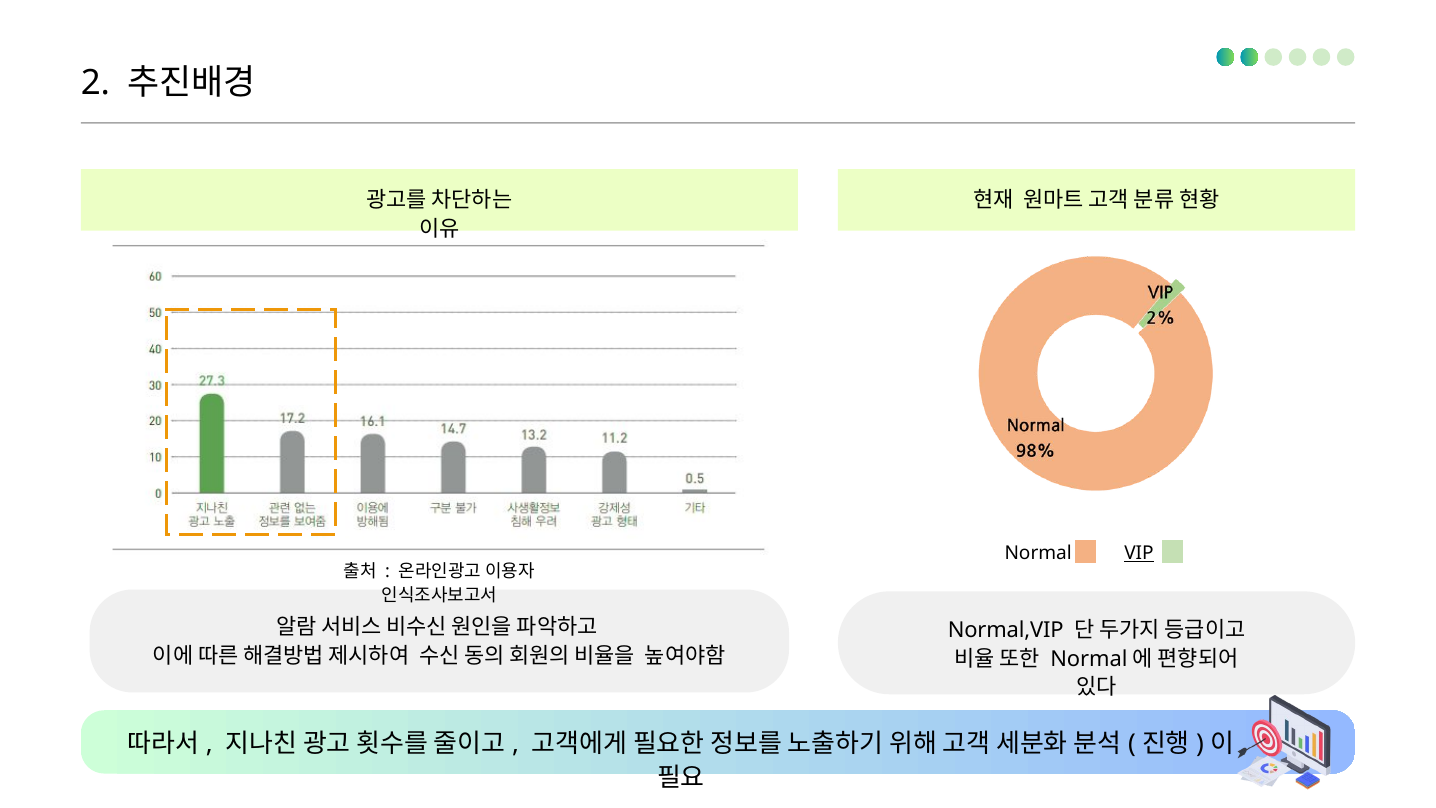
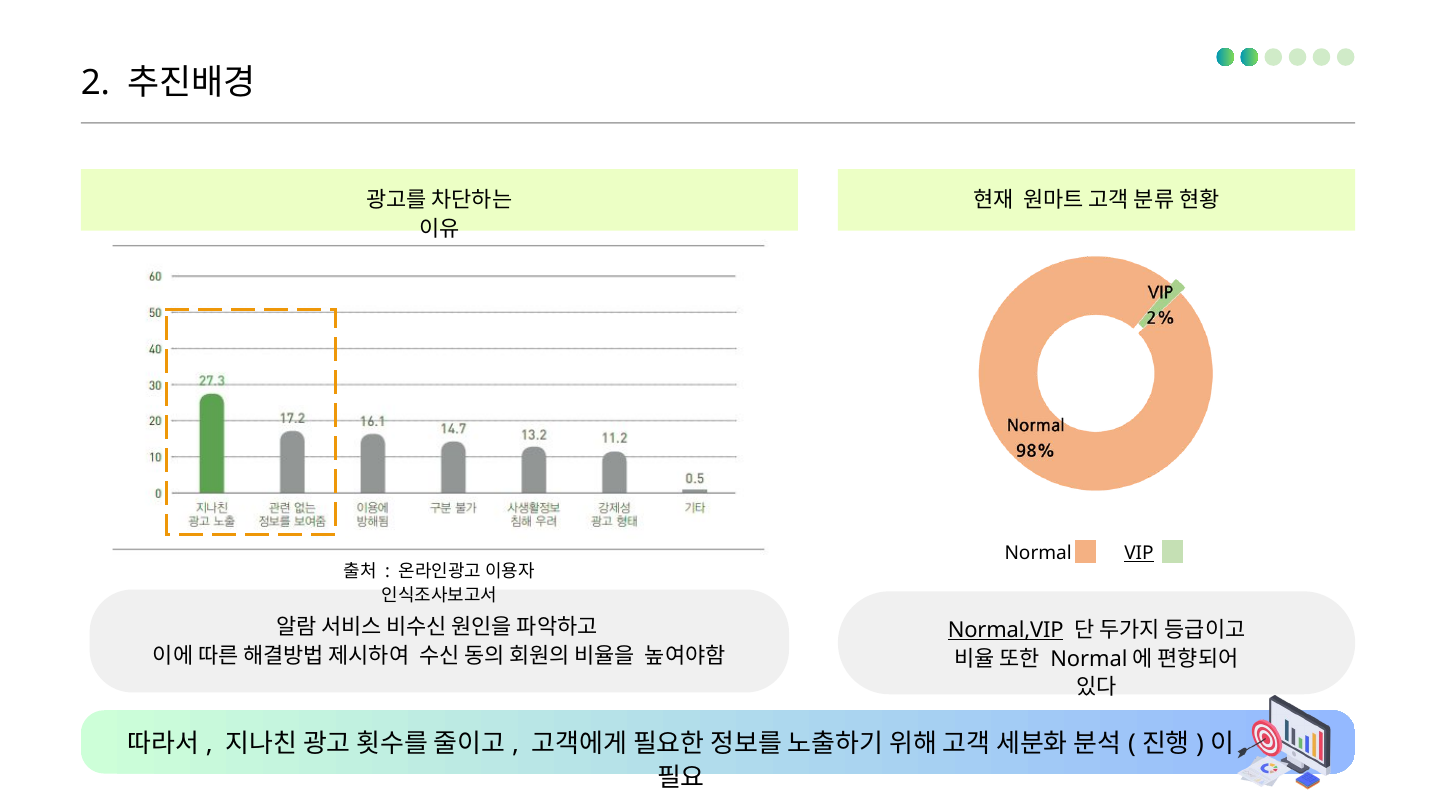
Normal,VIP underline: none -> present (1006, 630)
